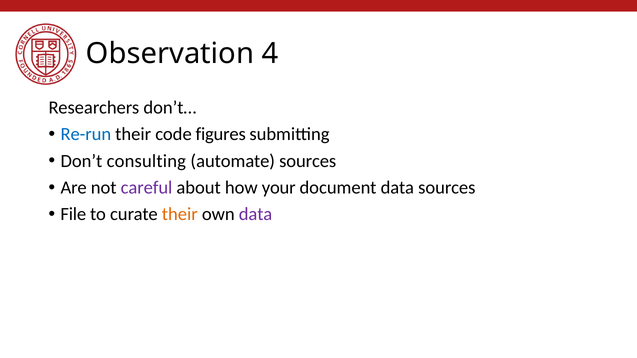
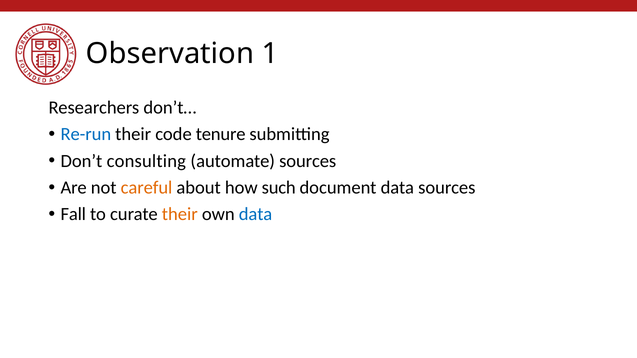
4: 4 -> 1 (270, 54)
figures: figures -> tenure (221, 134)
careful colour: purple -> orange (147, 188)
your: your -> such (279, 188)
File: File -> Fall (73, 215)
data colour: purple -> blue (256, 215)
